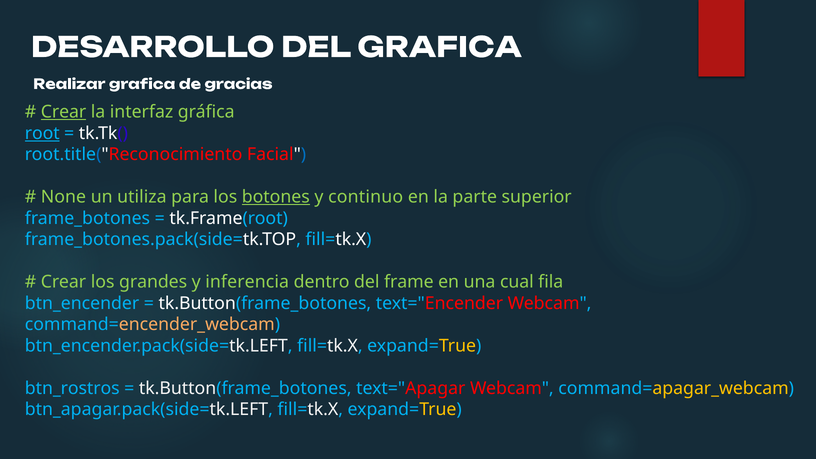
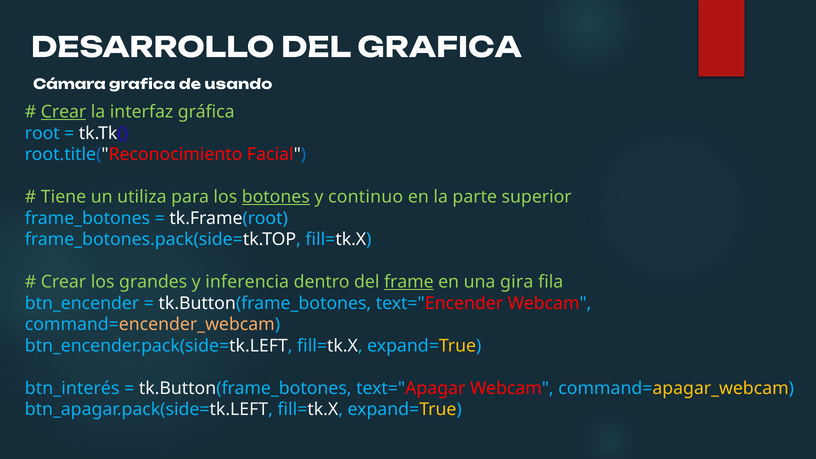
Realizar: Realizar -> Cámara (69, 84)
gracias: gracias -> usando (238, 84)
root underline: present -> none (42, 133)
None: None -> Tiene (64, 197)
frame underline: none -> present (409, 282)
cual: cual -> gira (517, 282)
btn_rostros: btn_rostros -> btn_interés (72, 388)
